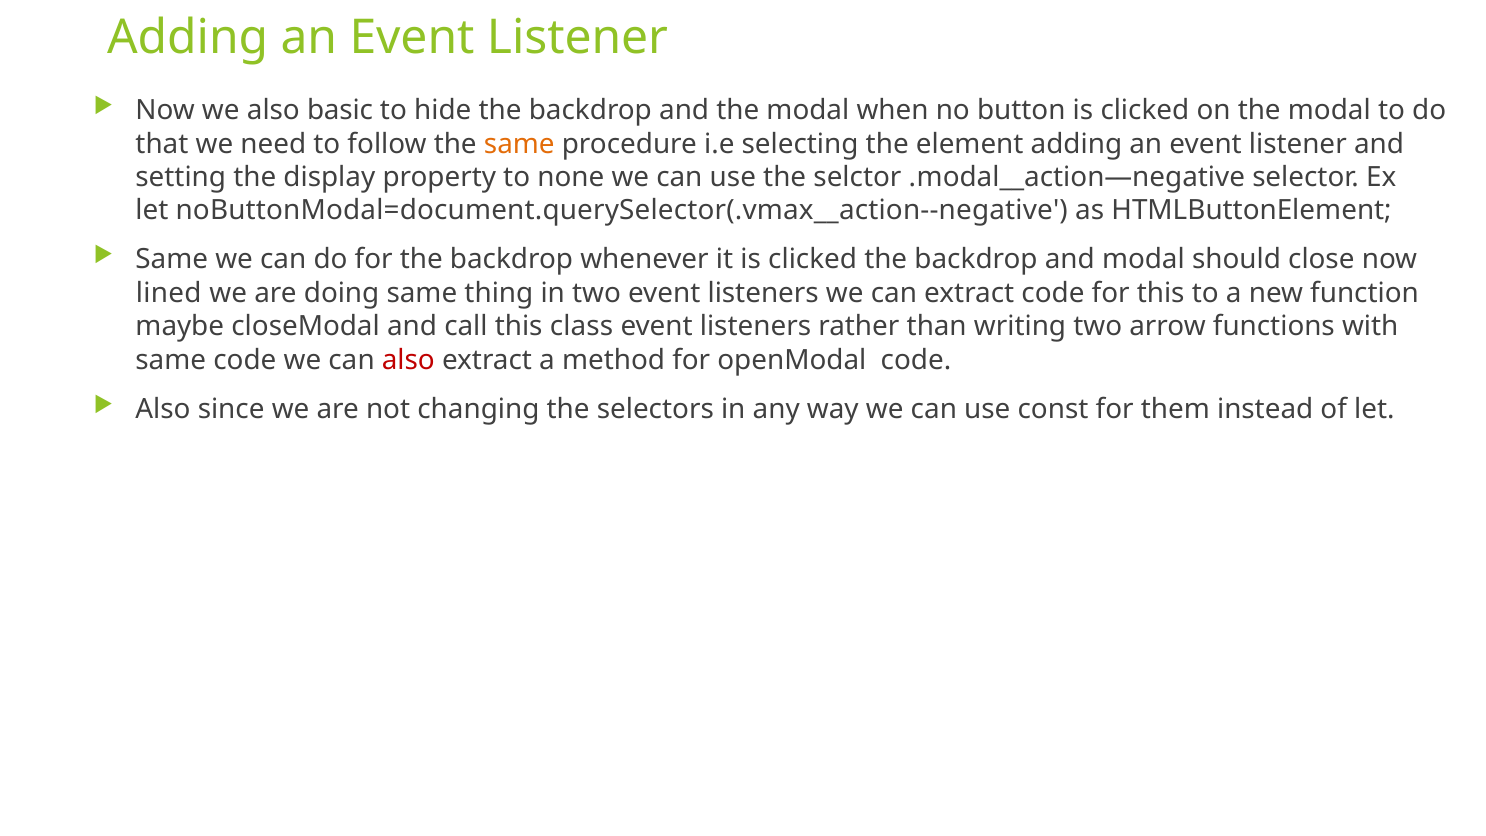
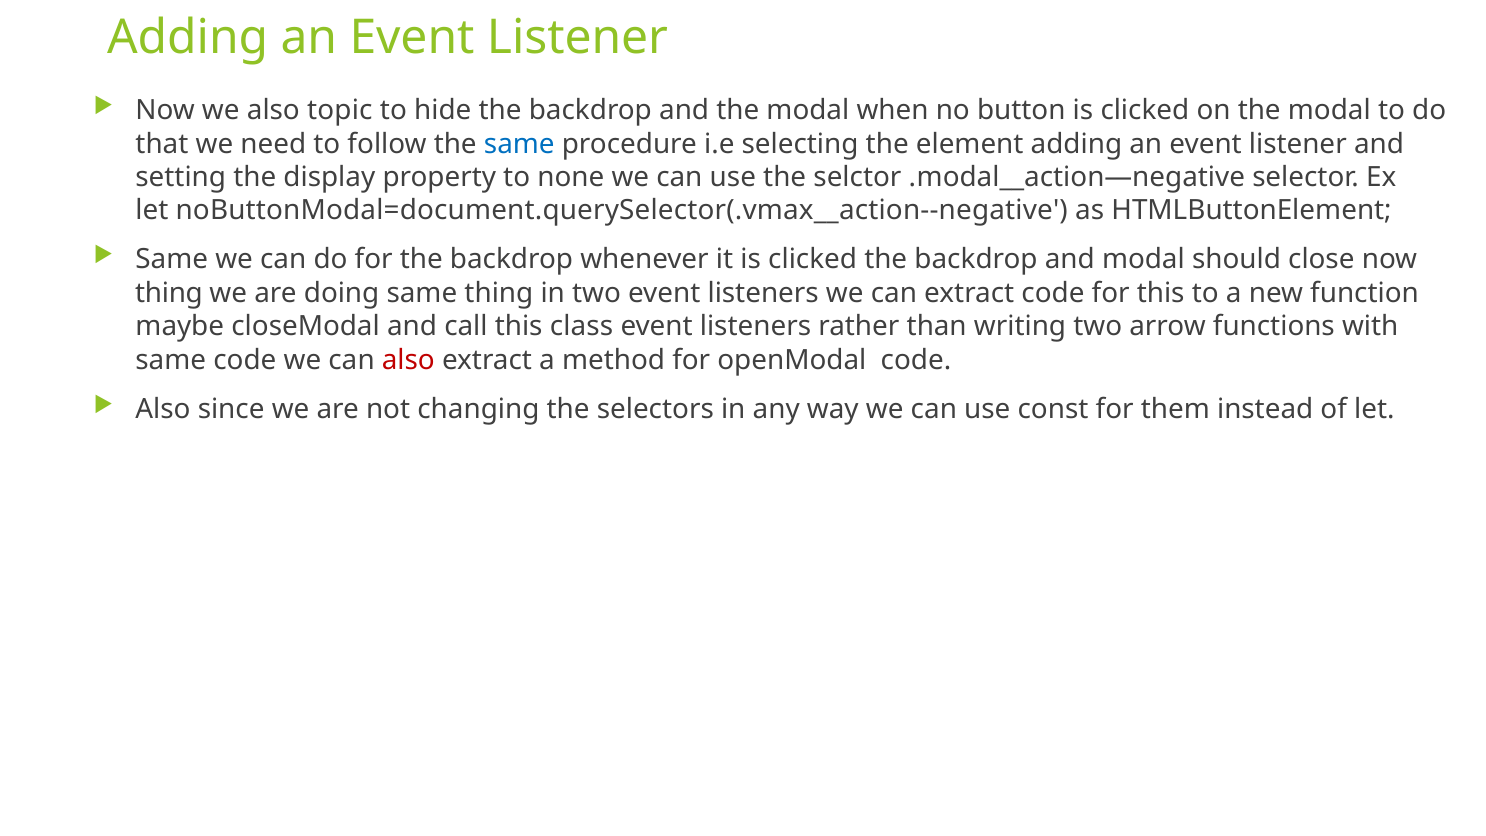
basic: basic -> topic (340, 110)
same colour: orange -> blue (519, 144)
lined: lined -> thing (169, 293)
